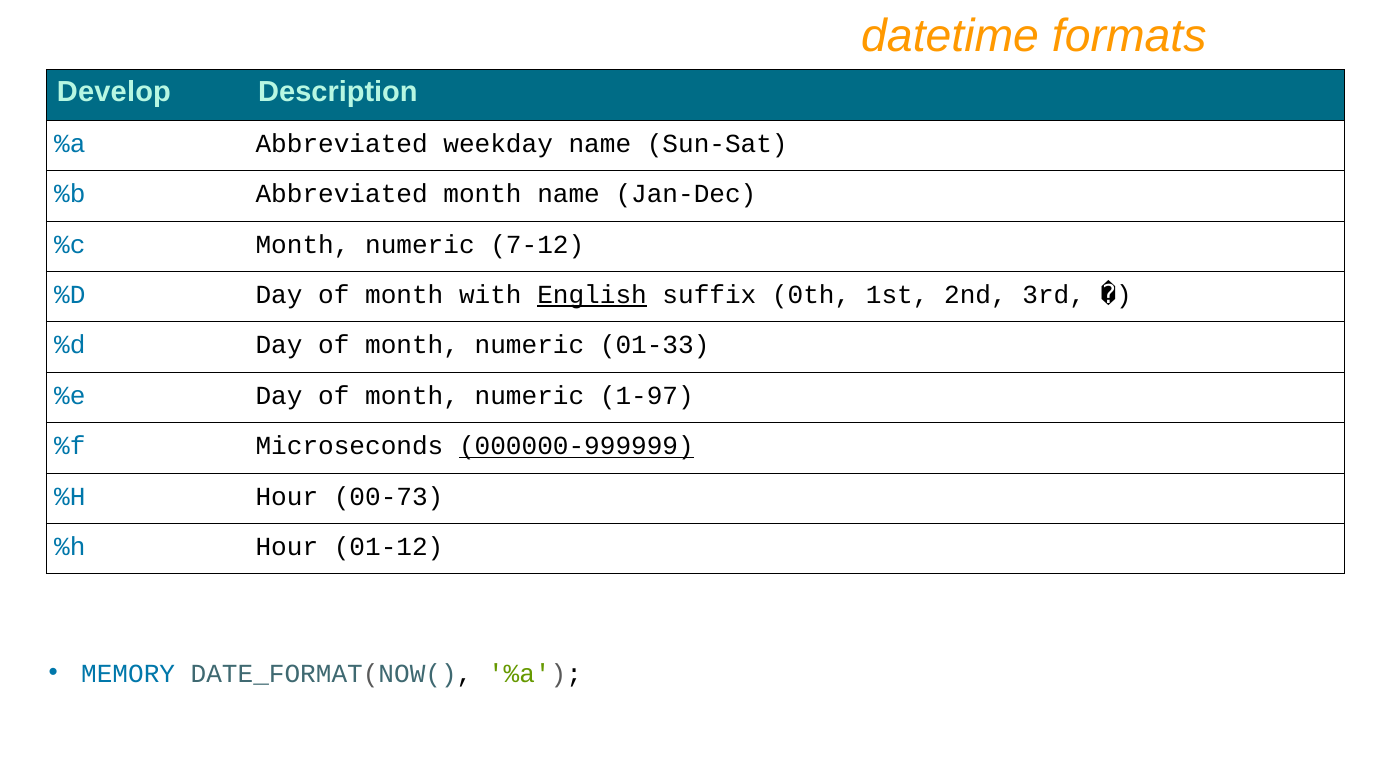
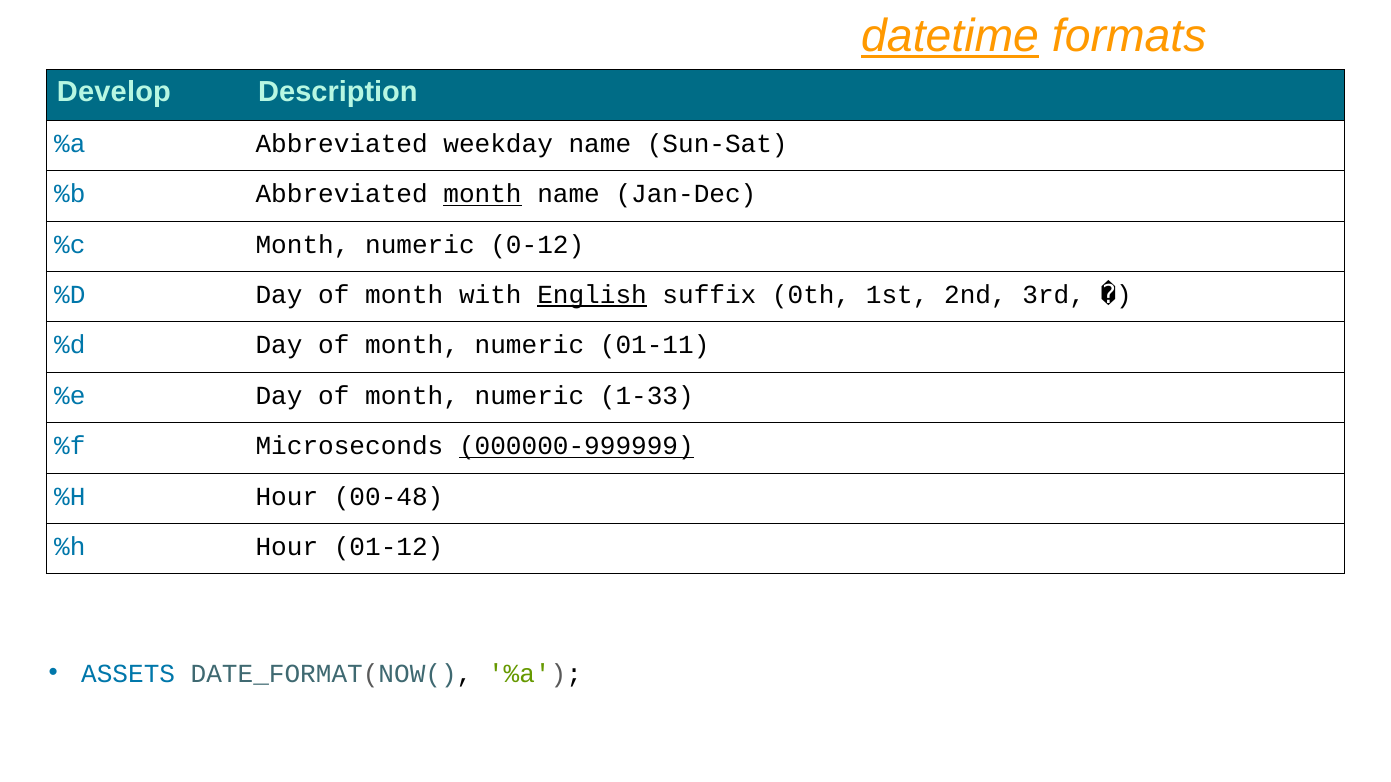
datetime underline: none -> present (950, 36)
month underline: none -> present (482, 194)
7-12: 7-12 -> 0-12 (537, 245)
01-33: 01-33 -> 01-11 (655, 346)
1-97: 1-97 -> 1-33 (647, 396)
00-73: 00-73 -> 00-48 (389, 497)
MEMORY: MEMORY -> ASSETS (128, 674)
